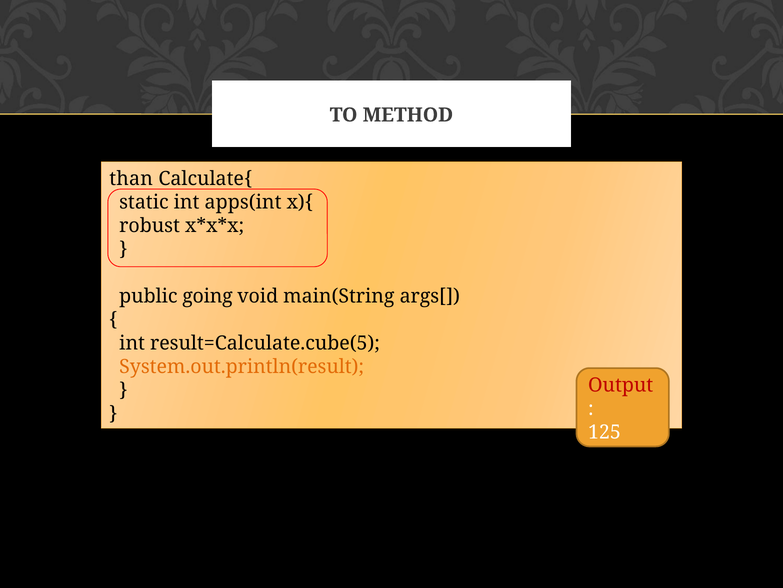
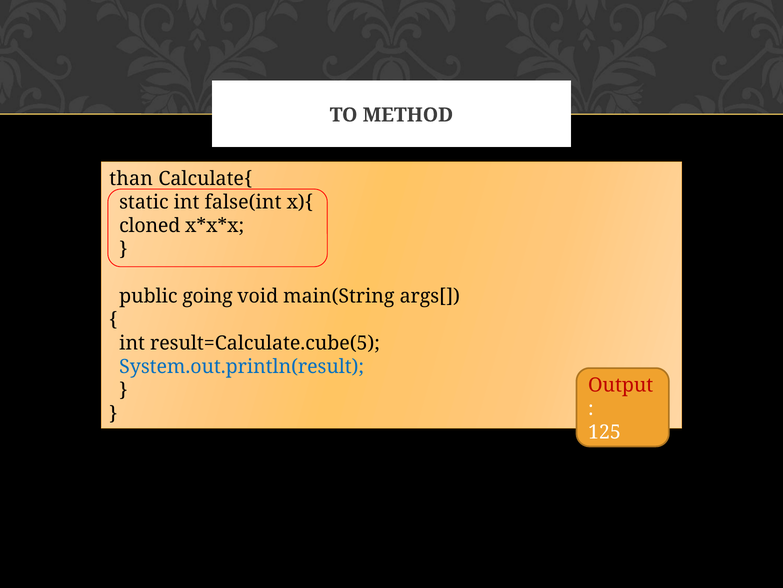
apps(int: apps(int -> false(int (243, 202)
robust: robust -> cloned (150, 226)
System.out.println(result colour: orange -> blue (242, 366)
